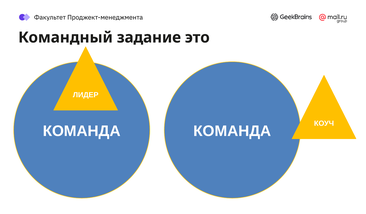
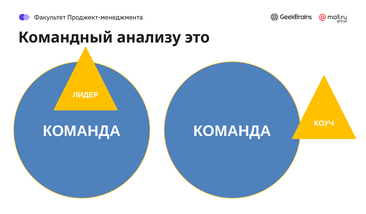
задание: задание -> анализу (149, 37)
